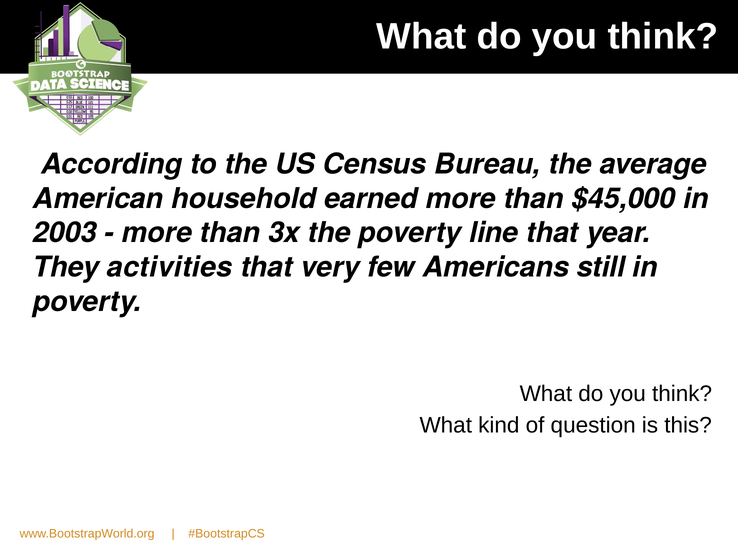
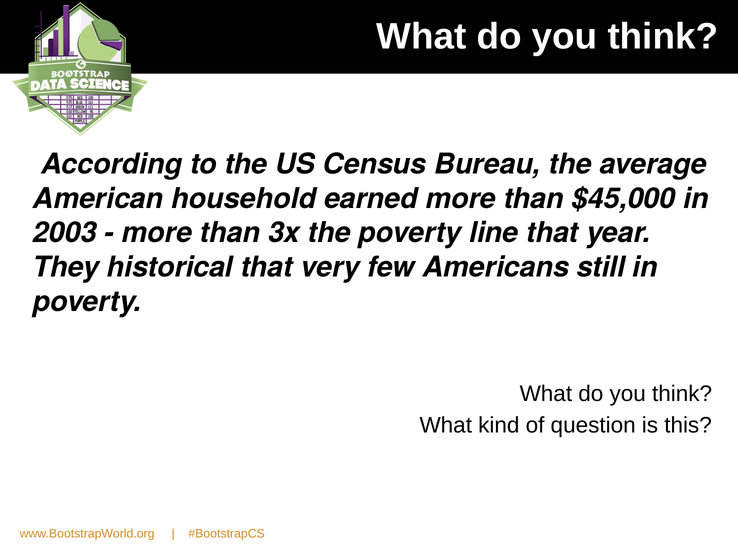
activities: activities -> historical (170, 268)
